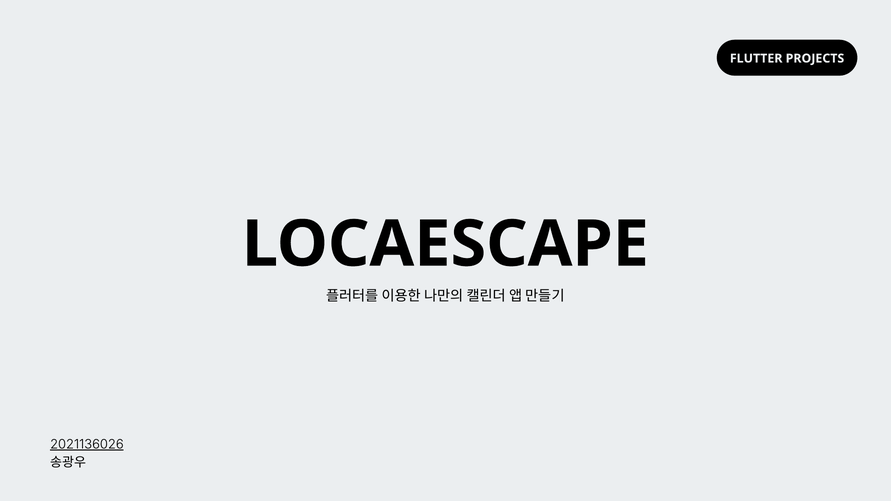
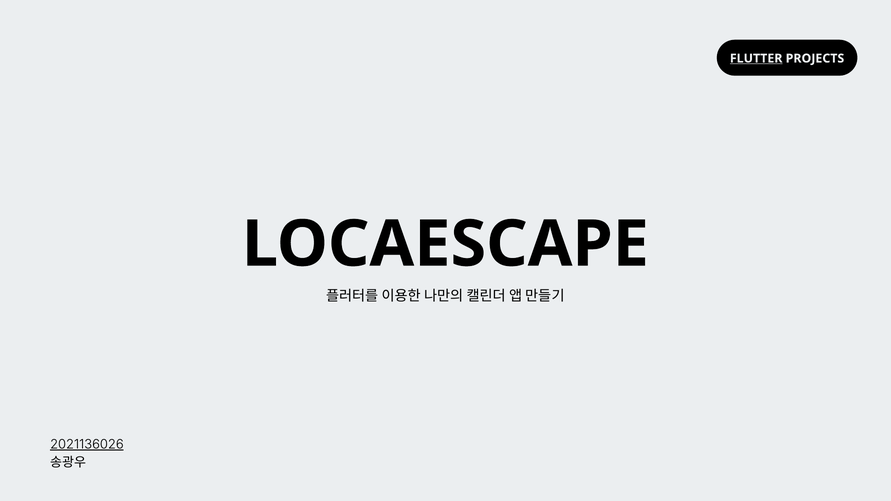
FLUTTER underline: none -> present (756, 58)
